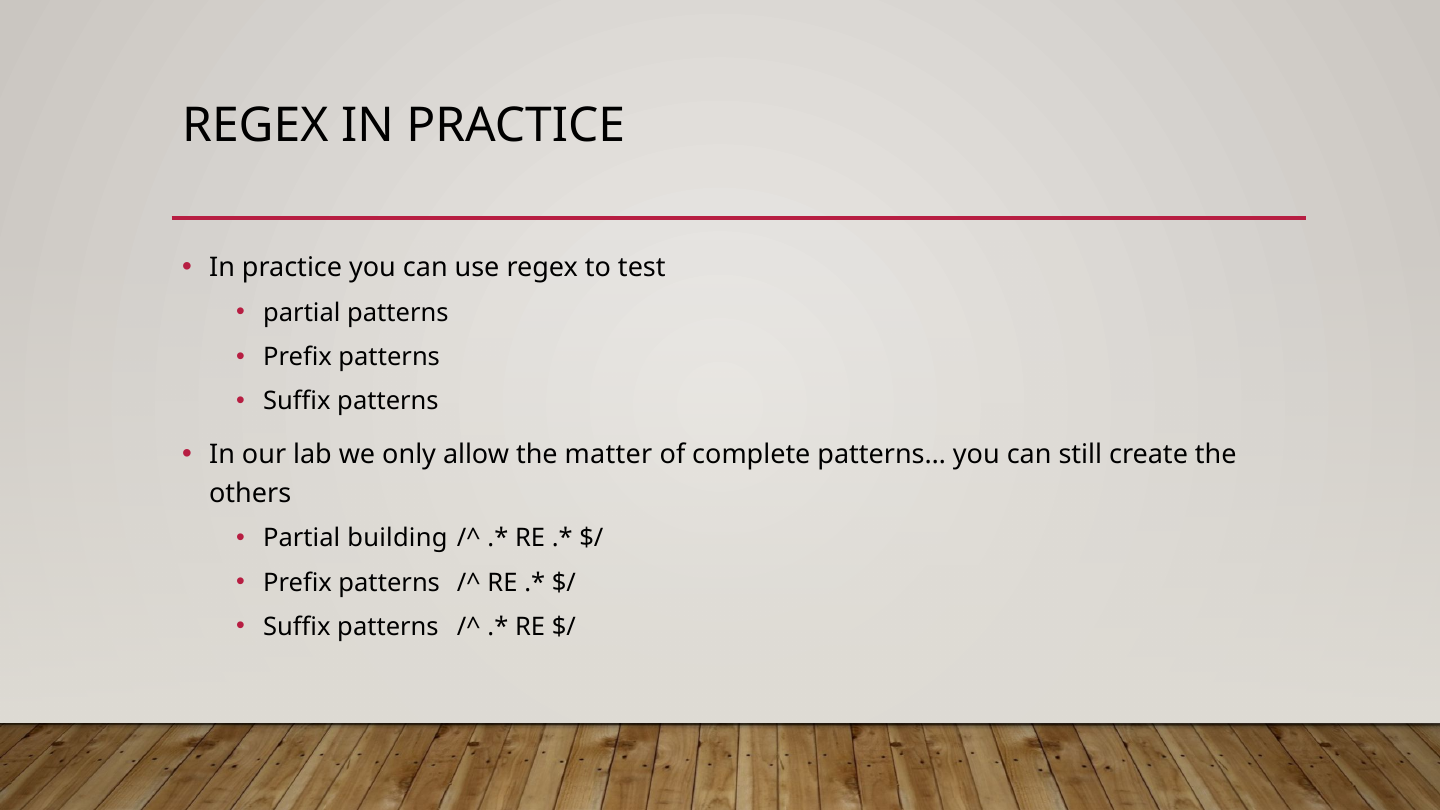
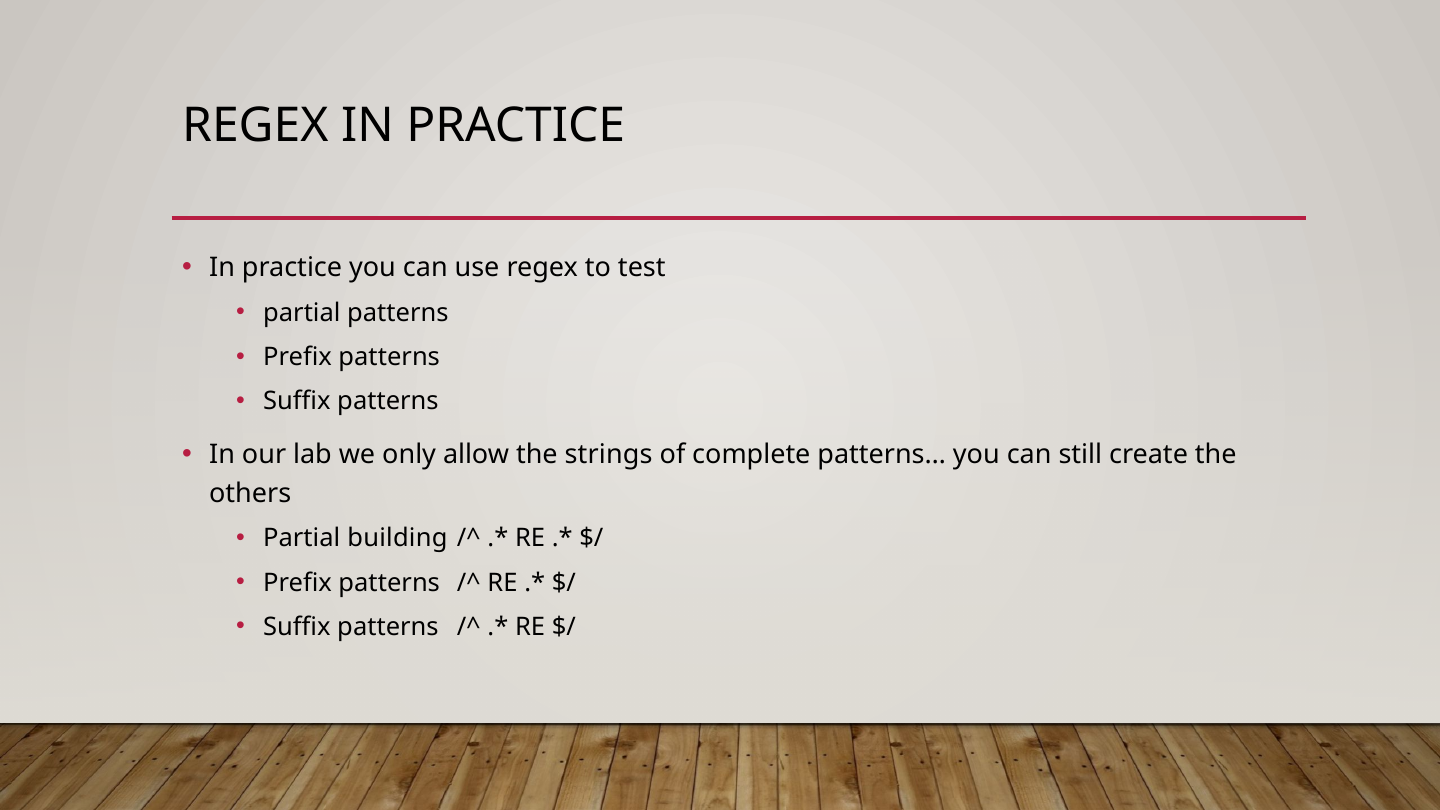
matter: matter -> strings (609, 455)
